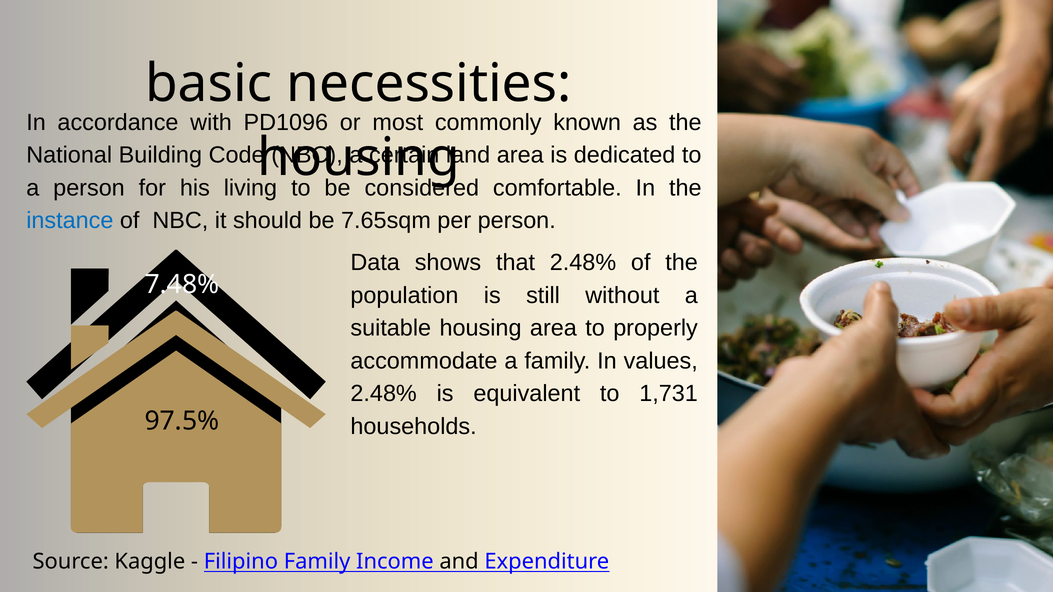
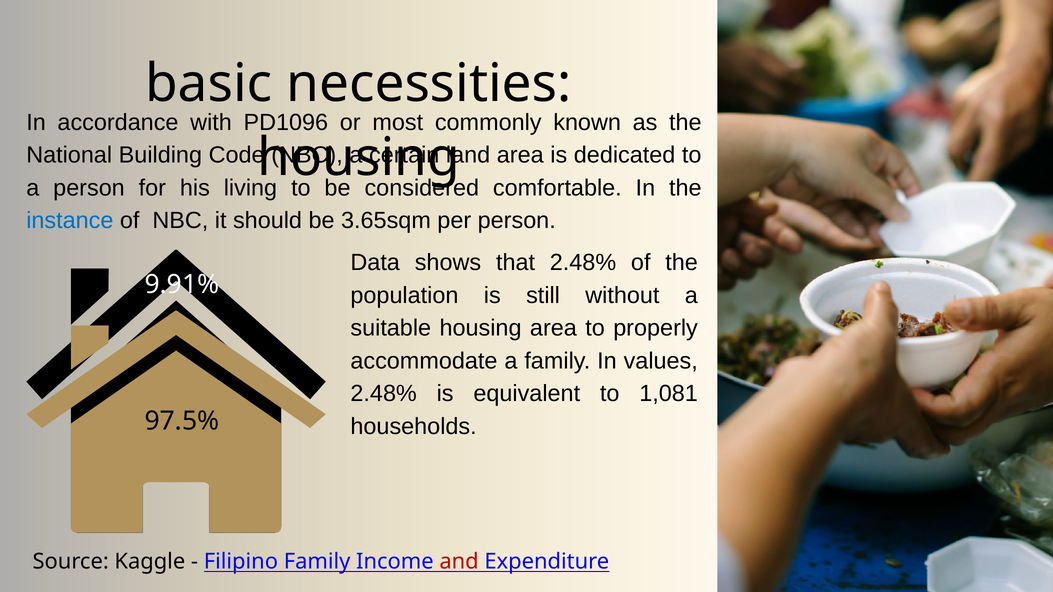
7.65sqm: 7.65sqm -> 3.65sqm (386, 221)
7.48%: 7.48% -> 9.91% (182, 285)
1,731: 1,731 -> 1,081 (669, 394)
and colour: black -> red (459, 562)
